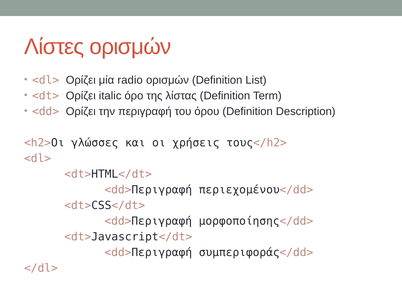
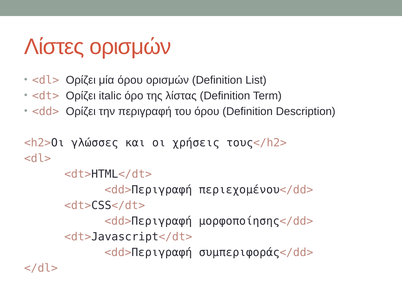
μία radio: radio -> όρου (130, 80)
